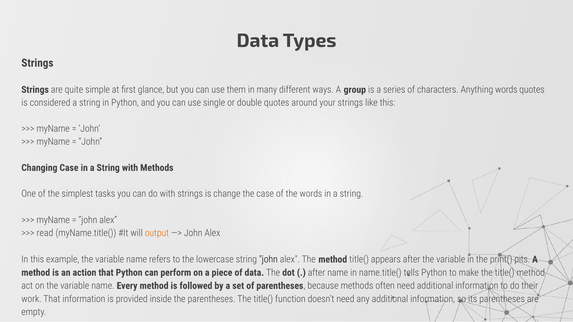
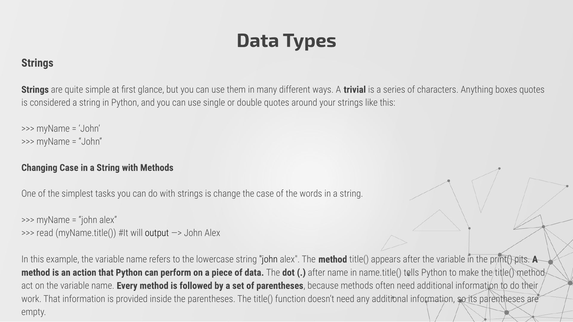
group: group -> trivial (355, 90)
Anything words: words -> boxes (506, 90)
output colour: orange -> black (157, 233)
